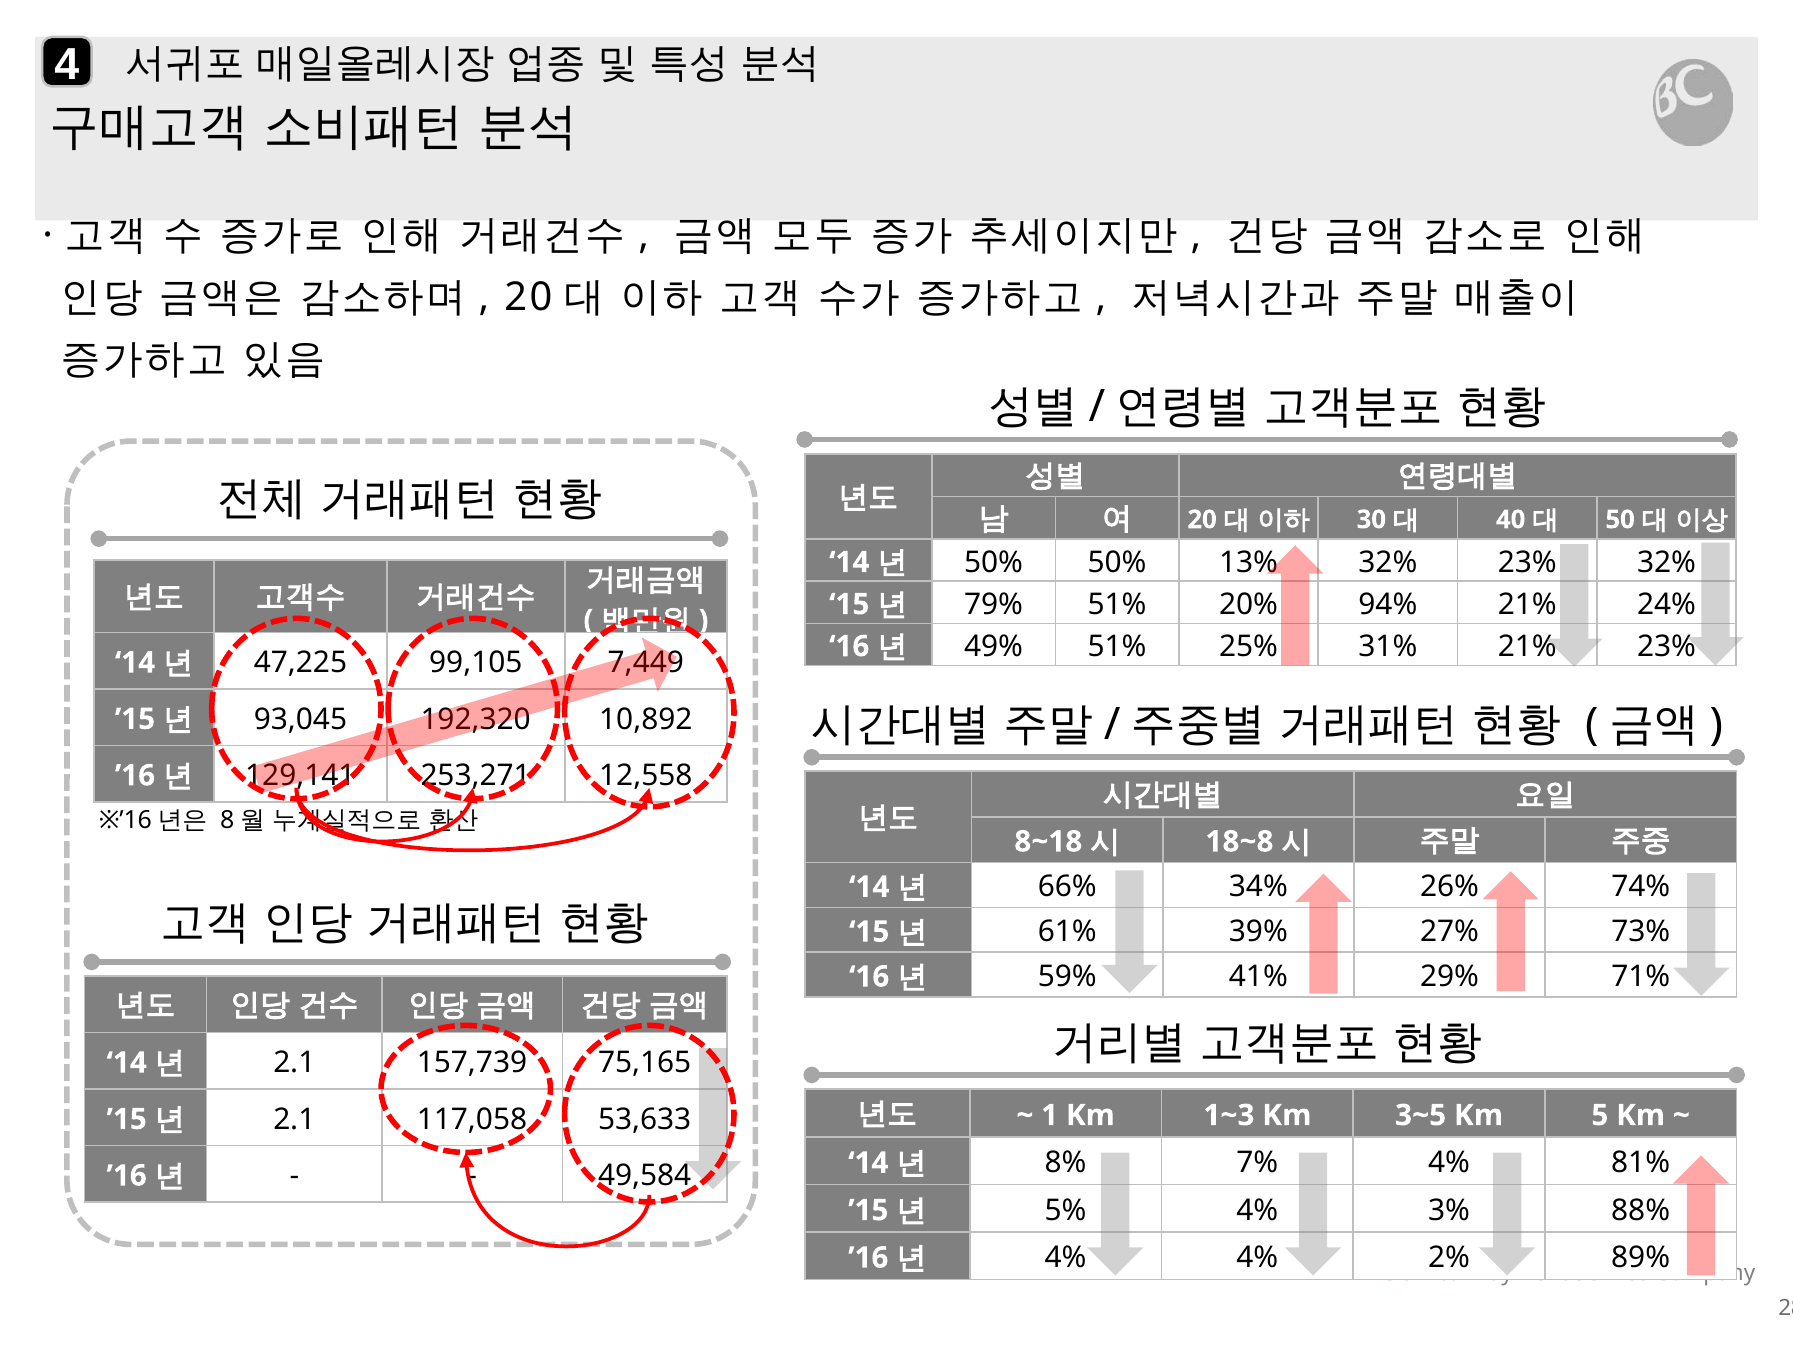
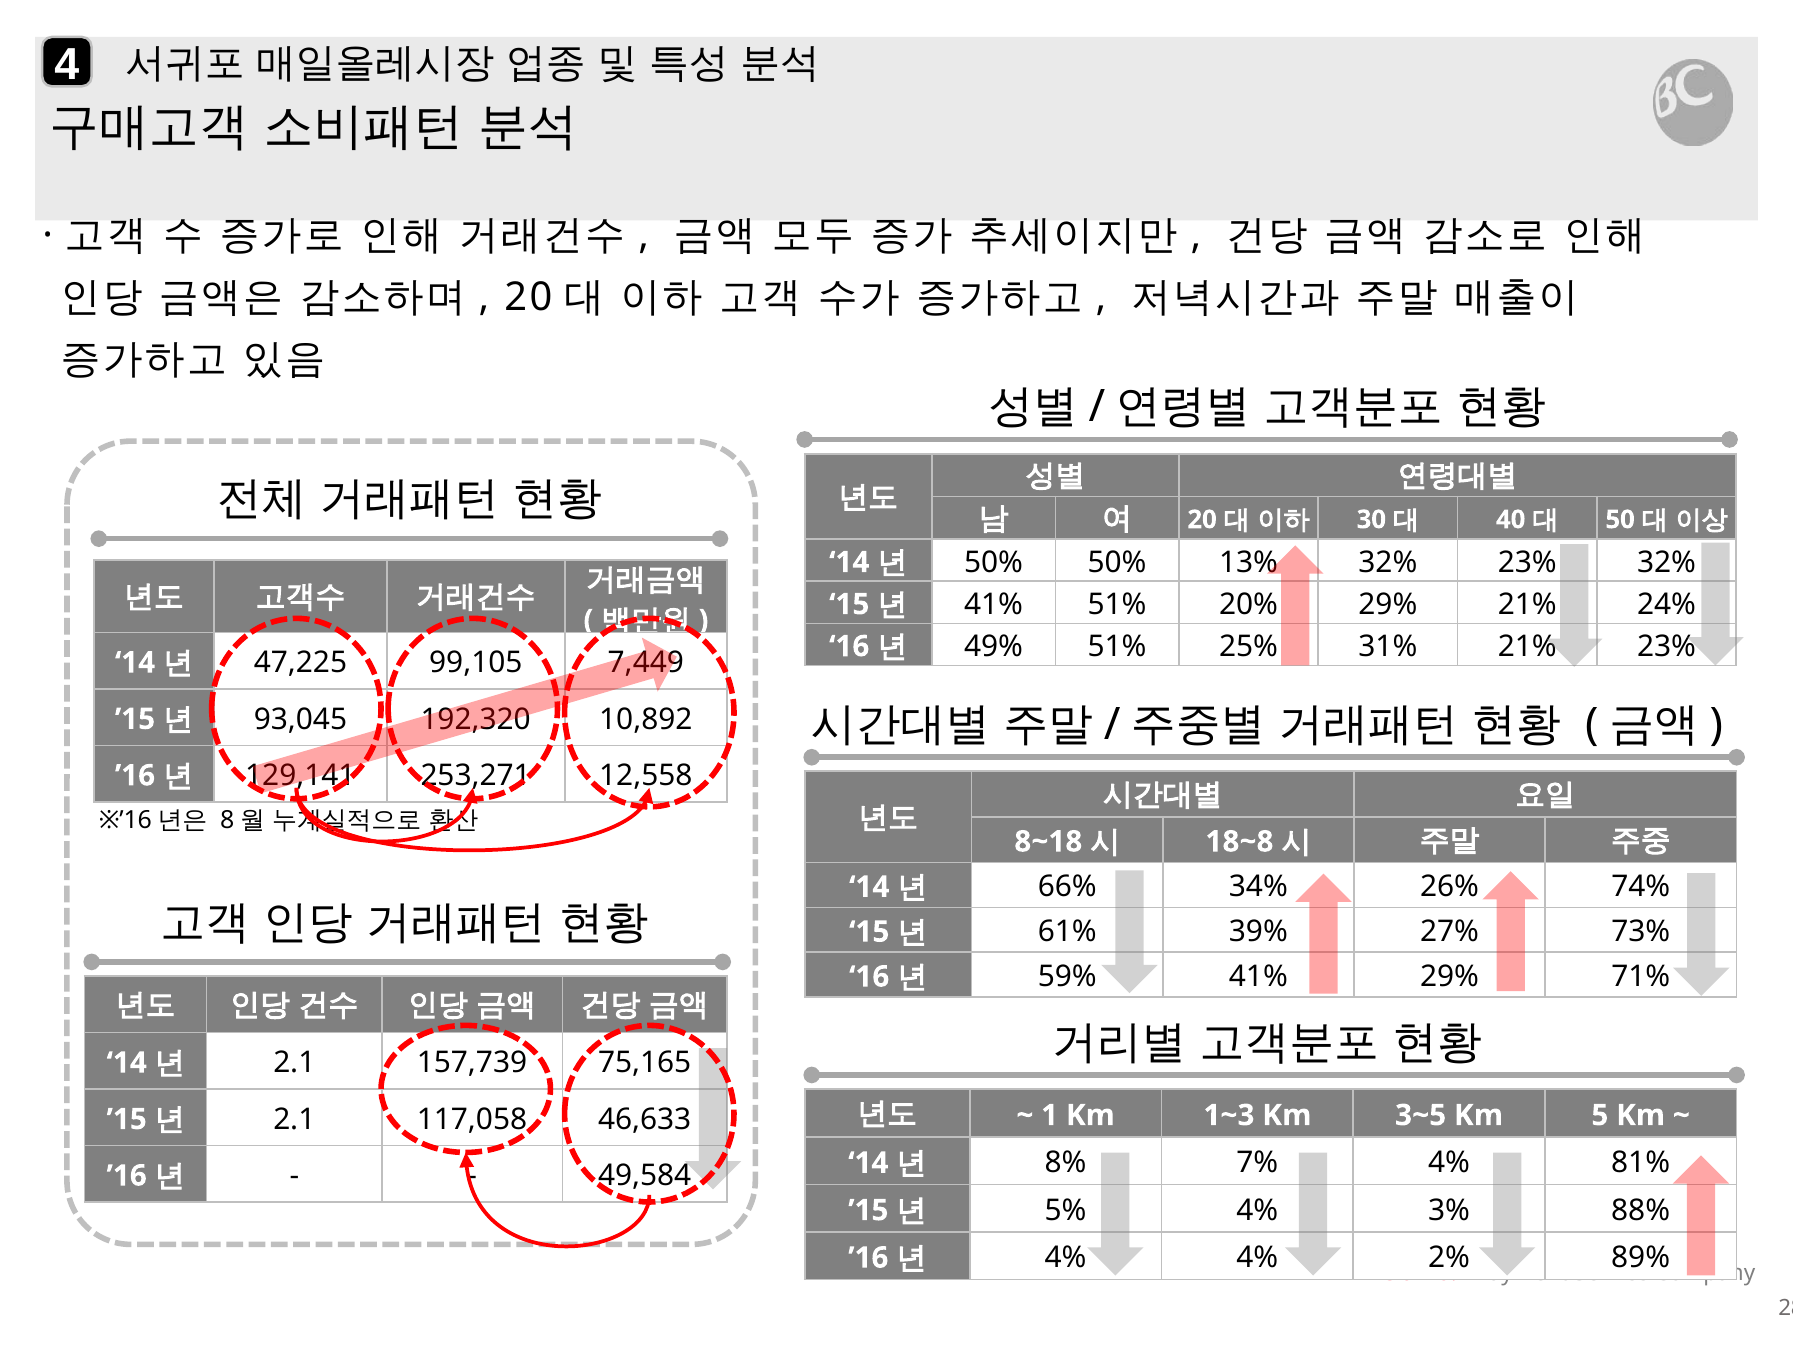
79%: 79% -> 41% (994, 604)
94%: 94% -> 29% (1388, 604)
53,633: 53,633 -> 46,633 (645, 1119)
